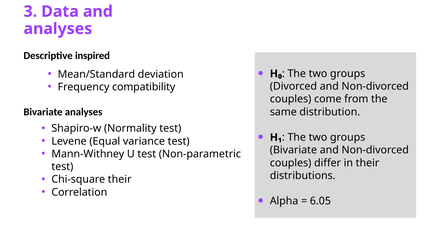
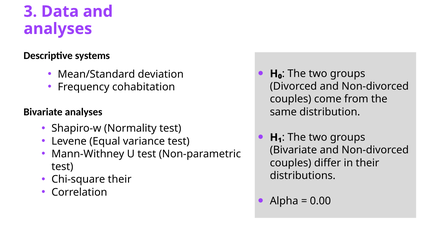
inspired: inspired -> systems (92, 55)
compatibility: compatibility -> cohabitation (144, 87)
6.05: 6.05 -> 0.00 (320, 201)
